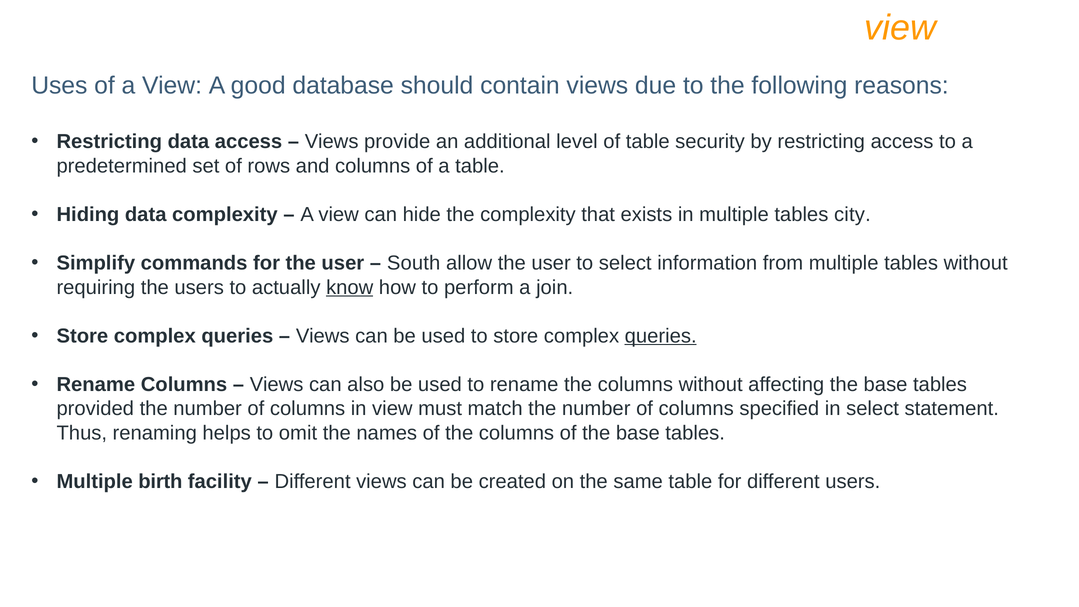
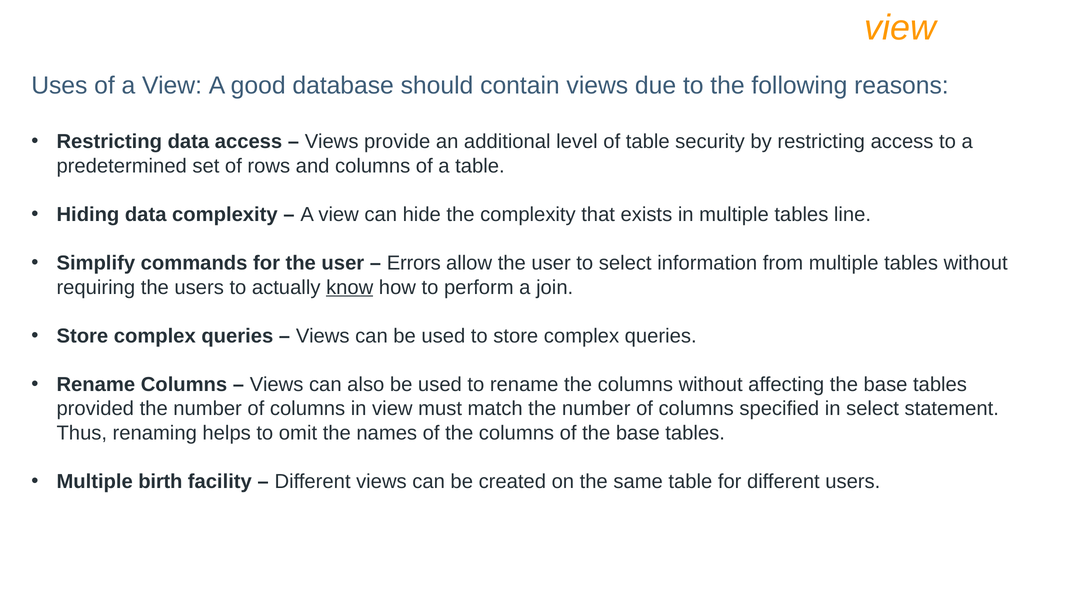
city: city -> line (852, 214)
South: South -> Errors (414, 263)
queries underline: present -> none (661, 336)
